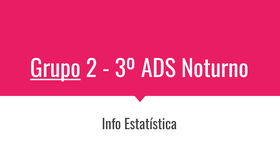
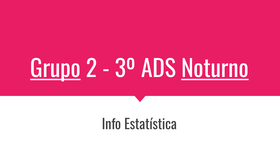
Noturno underline: none -> present (215, 69)
